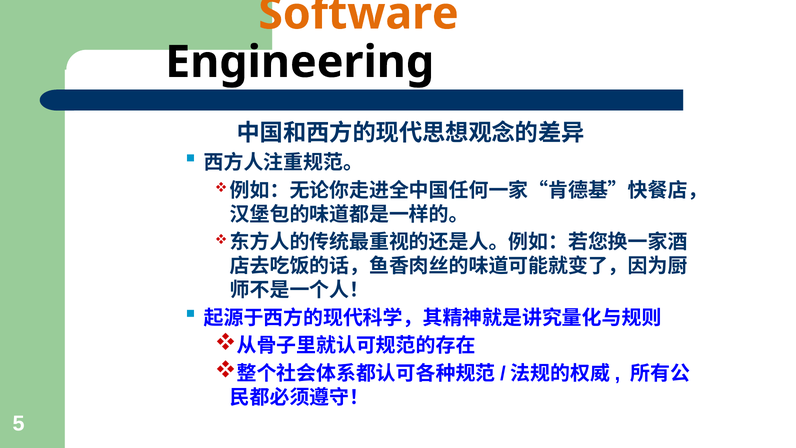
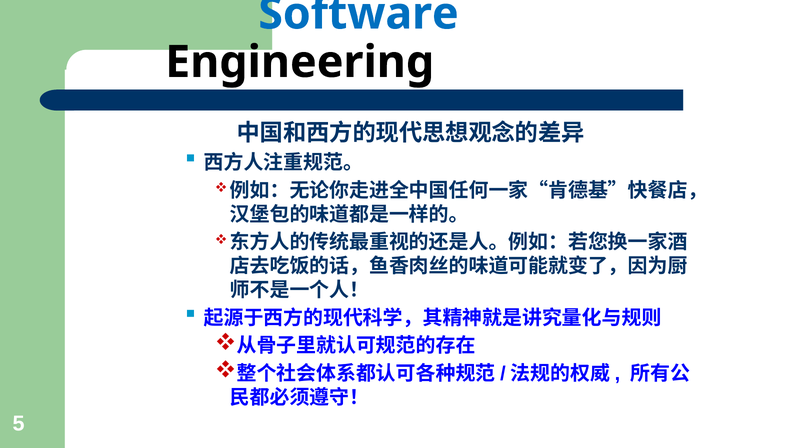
Software colour: orange -> blue (358, 14)
